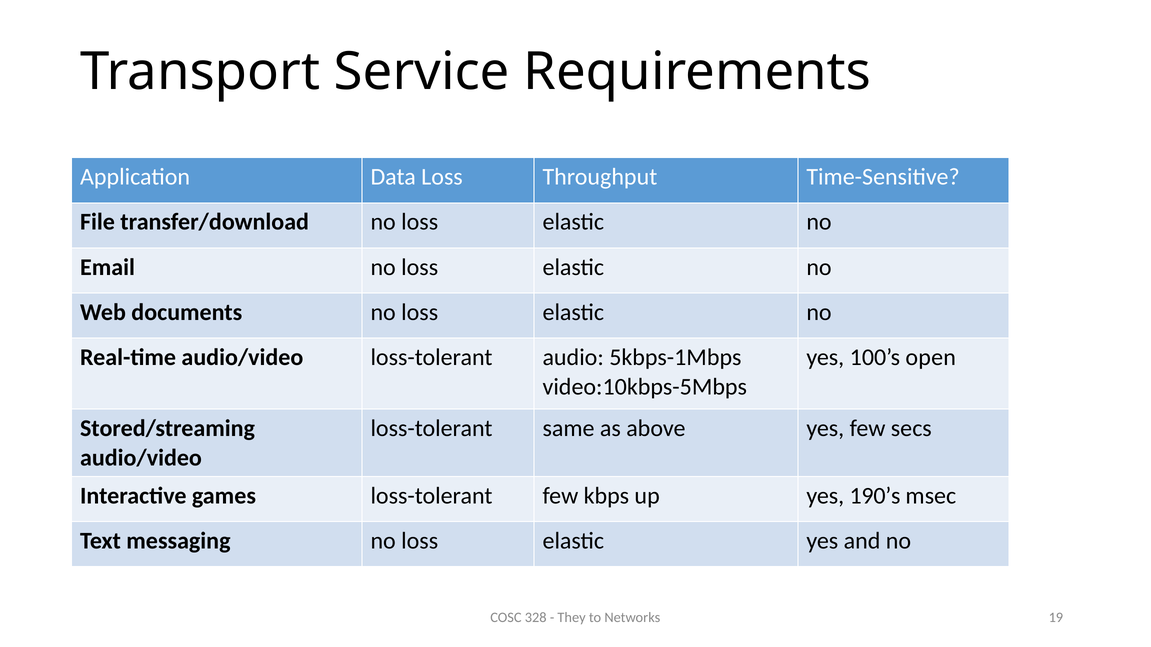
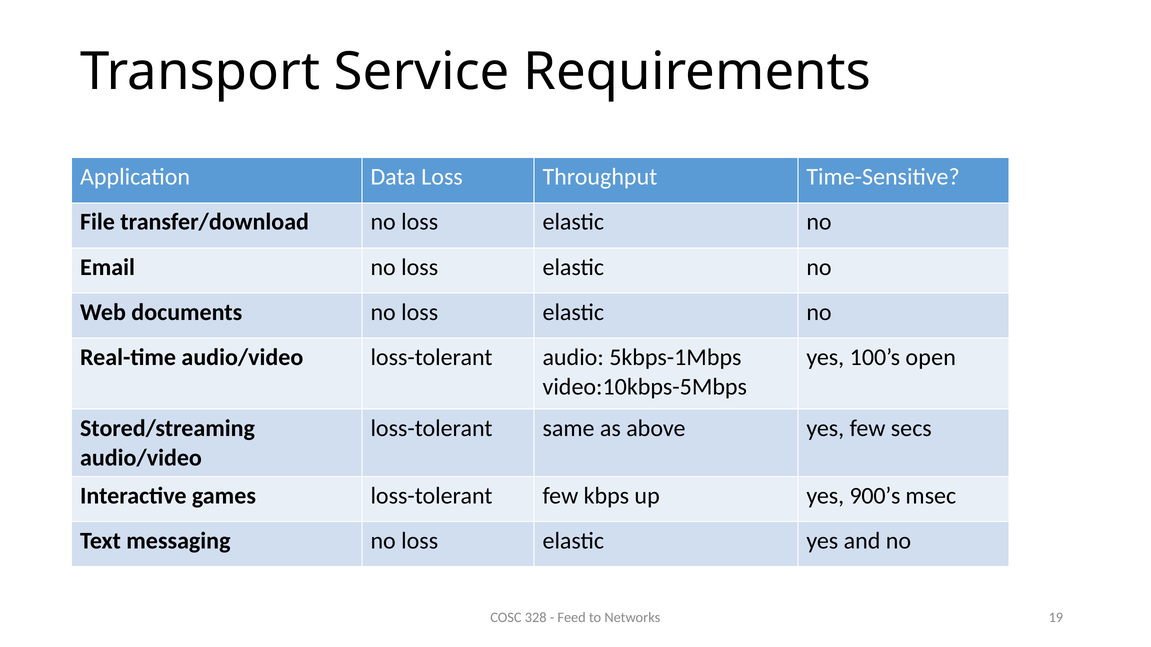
190’s: 190’s -> 900’s (875, 496)
They: They -> Feed (572, 618)
